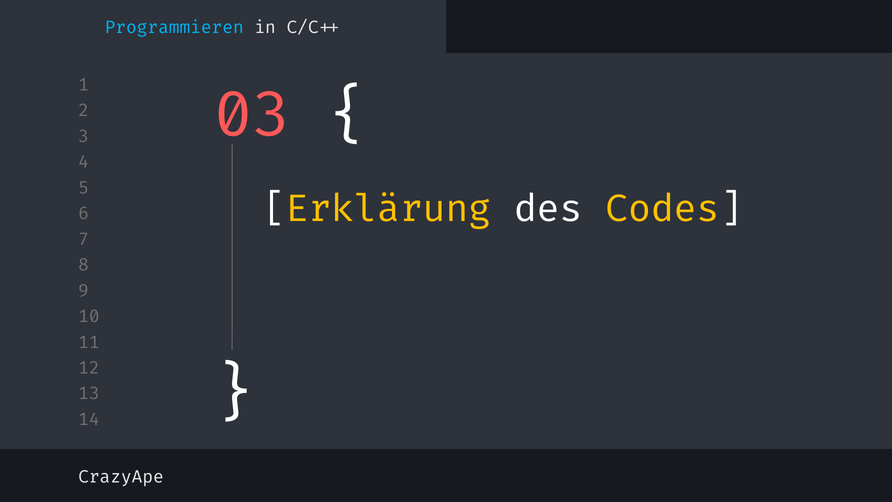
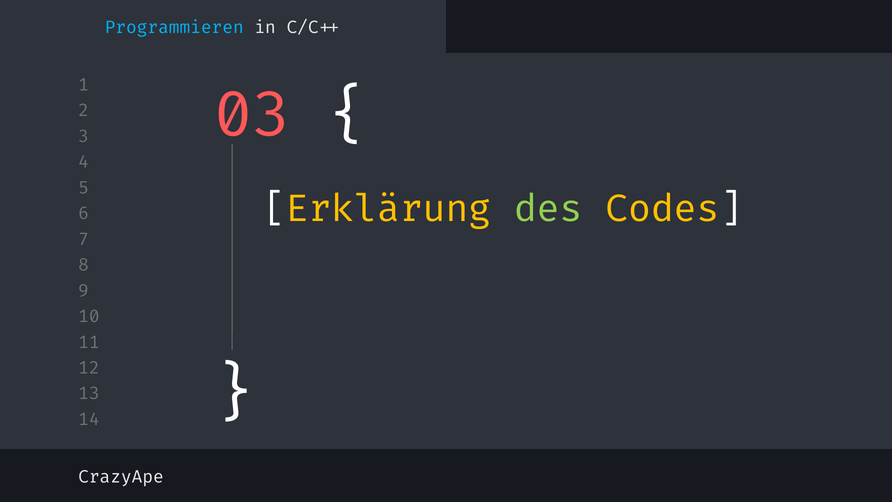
des colour: white -> light green (548, 209)
